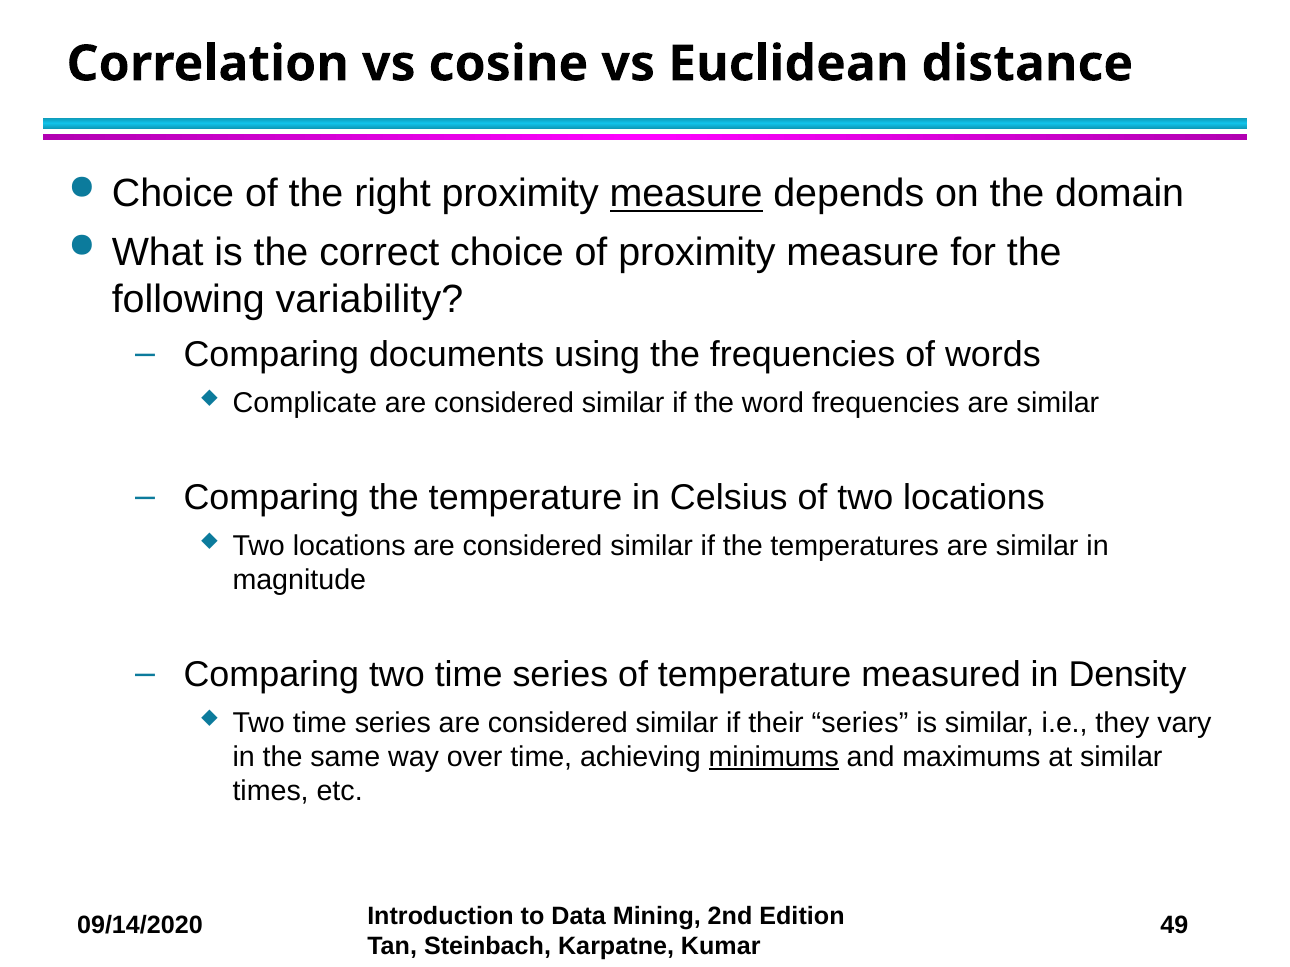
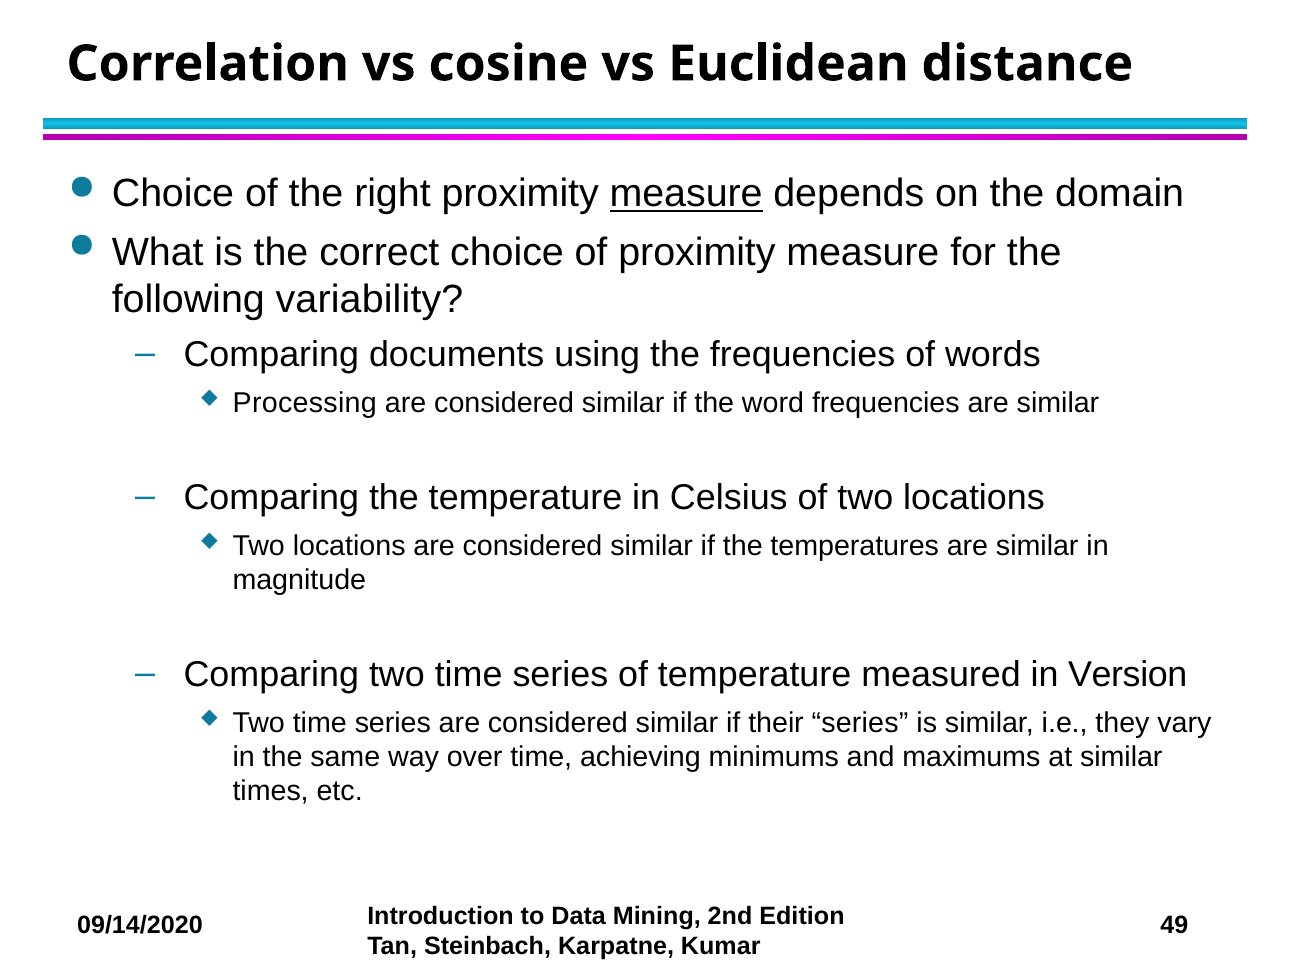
Complicate: Complicate -> Processing (305, 403)
Density: Density -> Version (1128, 675)
minimums underline: present -> none (774, 757)
